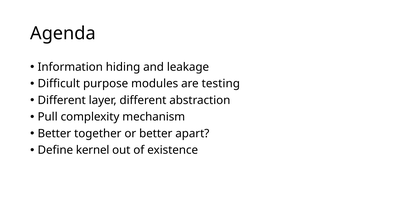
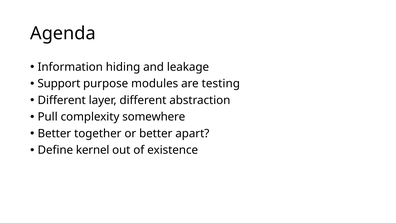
Difficult: Difficult -> Support (59, 84)
mechanism: mechanism -> somewhere (154, 117)
